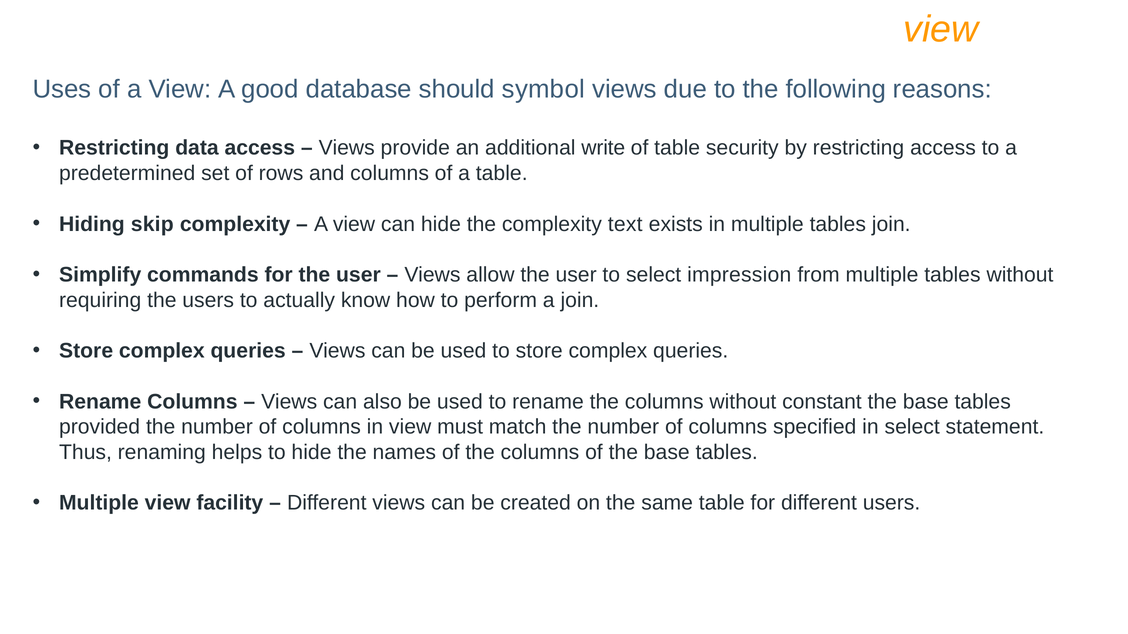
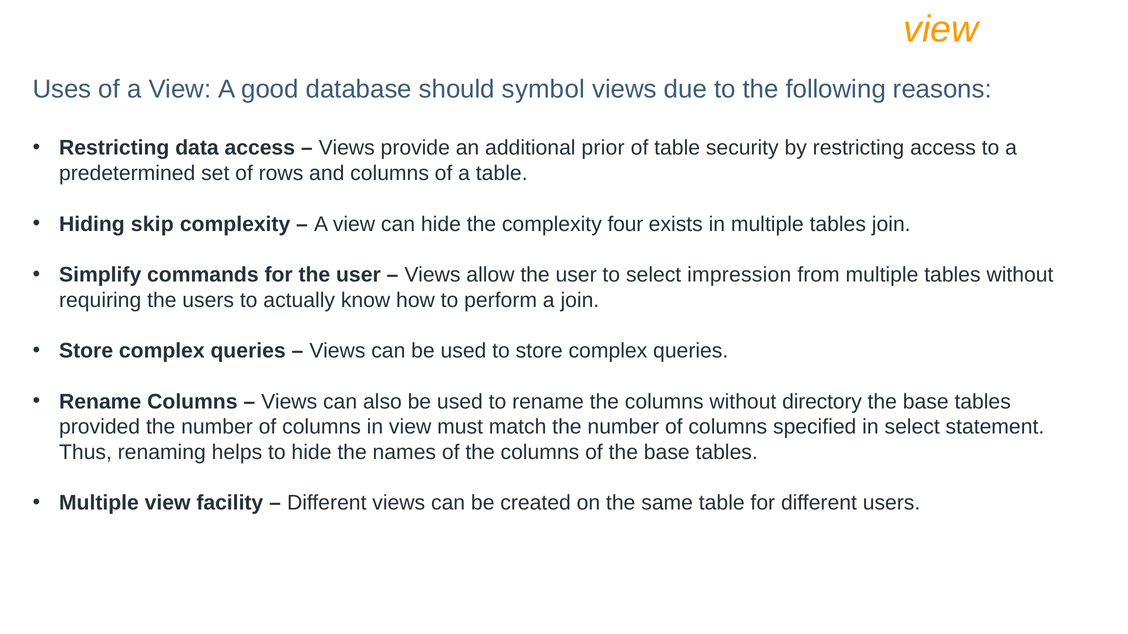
write: write -> prior (603, 148)
text: text -> four (625, 224)
constant: constant -> directory (822, 402)
